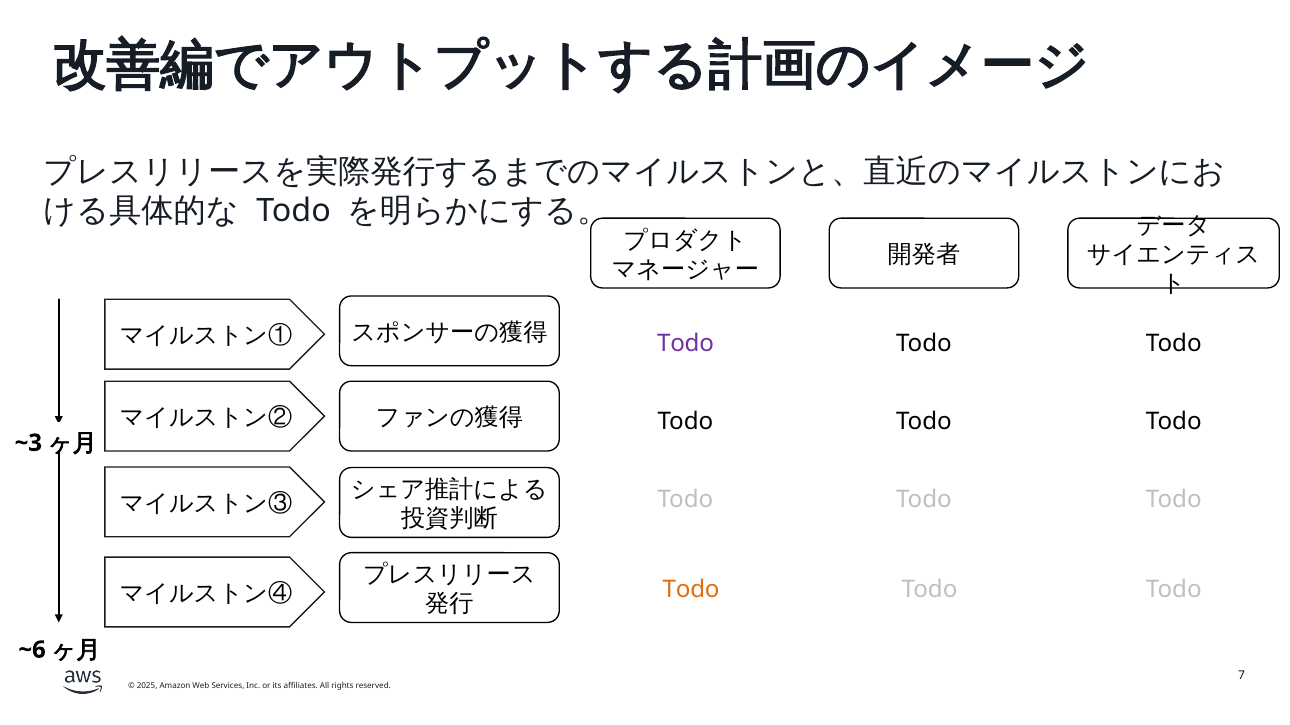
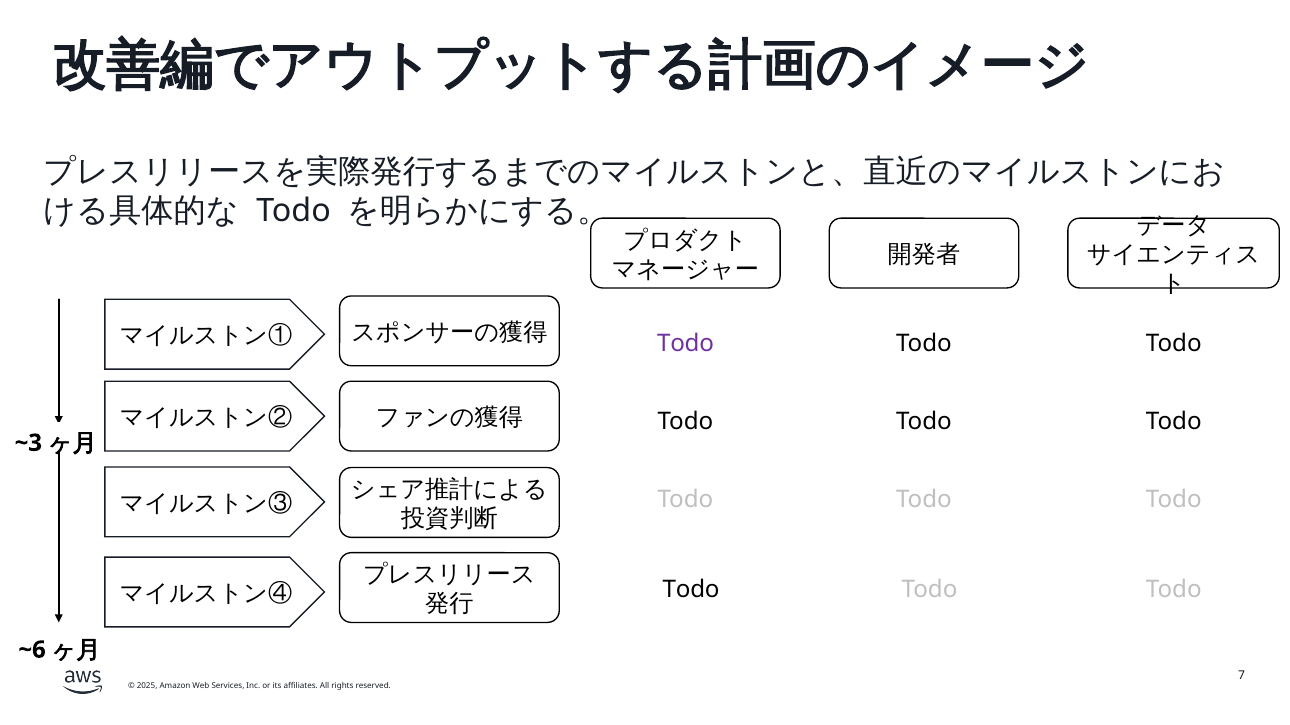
Todo colour: orange -> black (691, 590)
